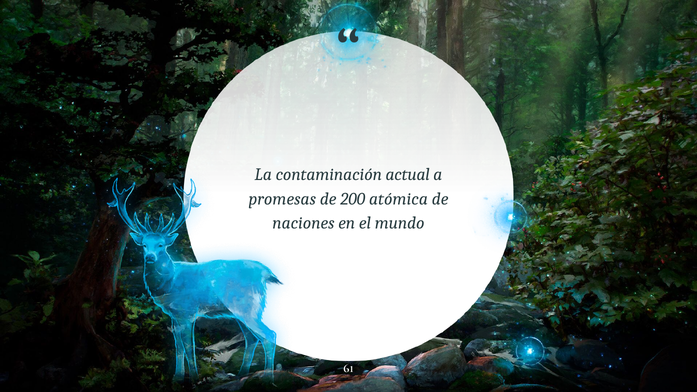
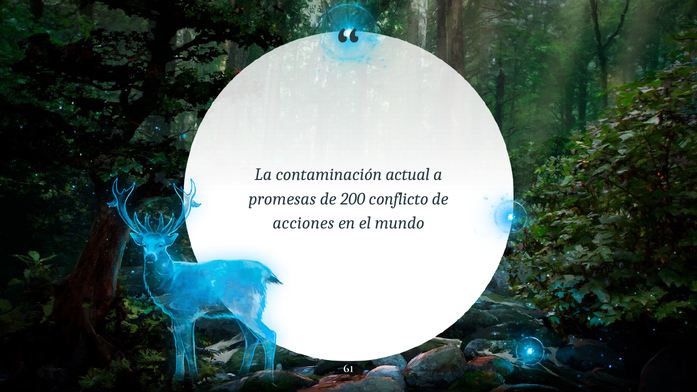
atómica: atómica -> conflicto (399, 199)
naciones: naciones -> acciones (303, 223)
